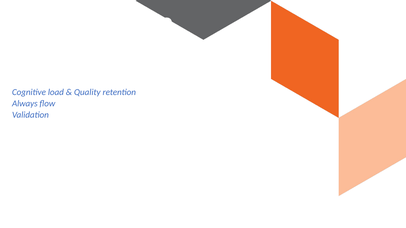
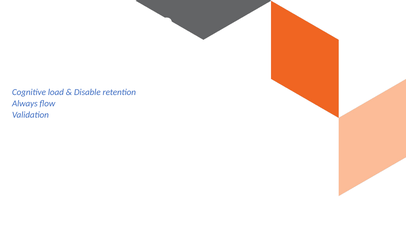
Quality: Quality -> Disable (87, 92)
